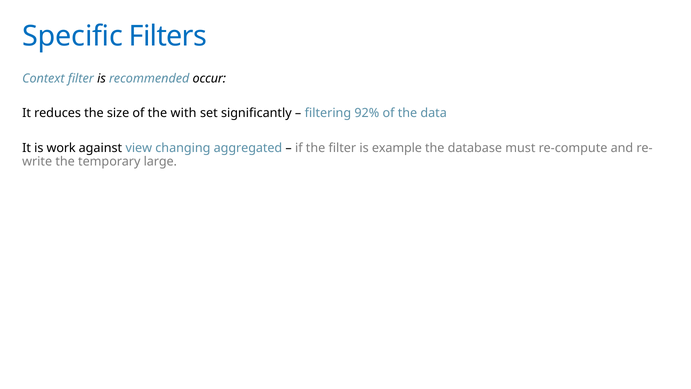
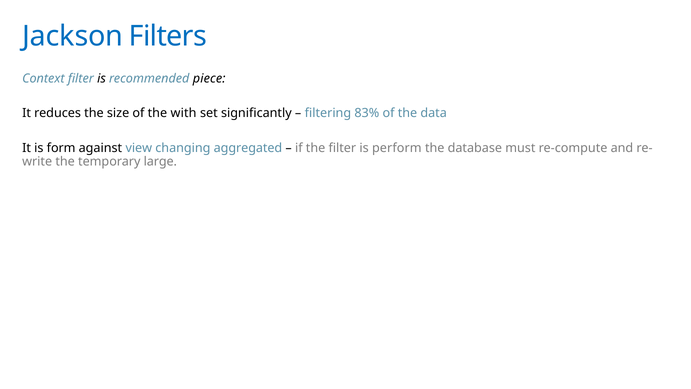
Specific: Specific -> Jackson (73, 36)
occur: occur -> piece (209, 78)
92%: 92% -> 83% (367, 113)
work: work -> form (61, 148)
example: example -> perform (397, 148)
